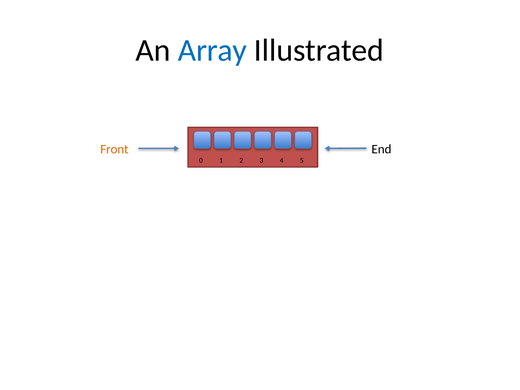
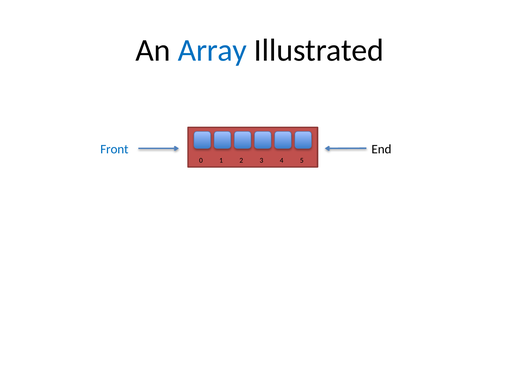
Front colour: orange -> blue (114, 149)
